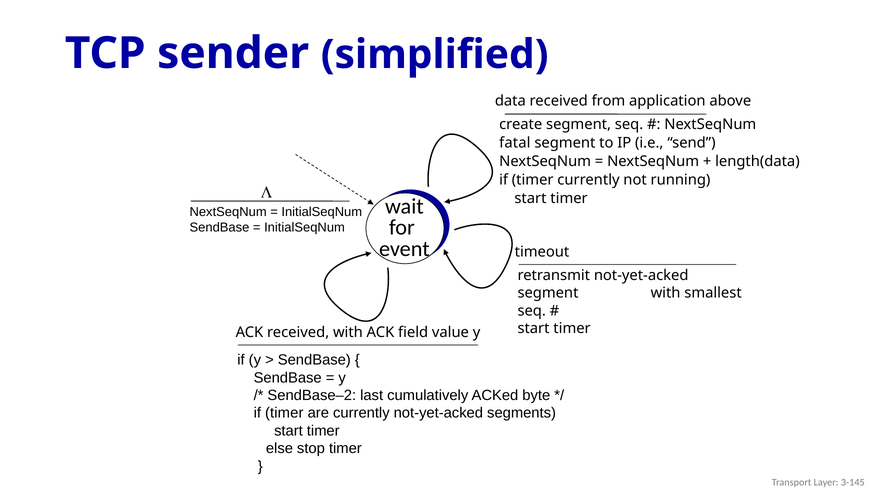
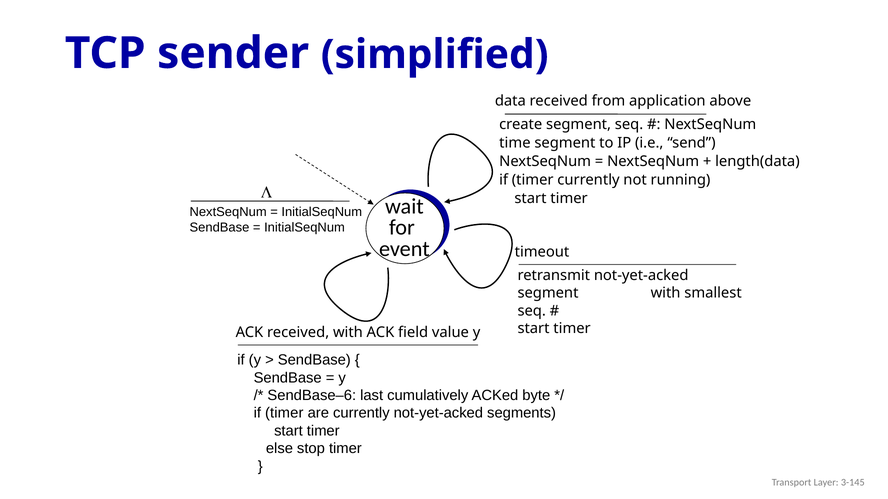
fatal: fatal -> time (515, 143)
SendBase–2: SendBase–2 -> SendBase–6 (312, 396)
